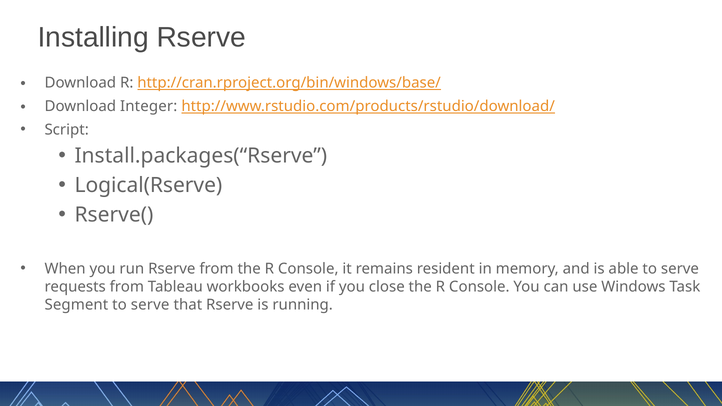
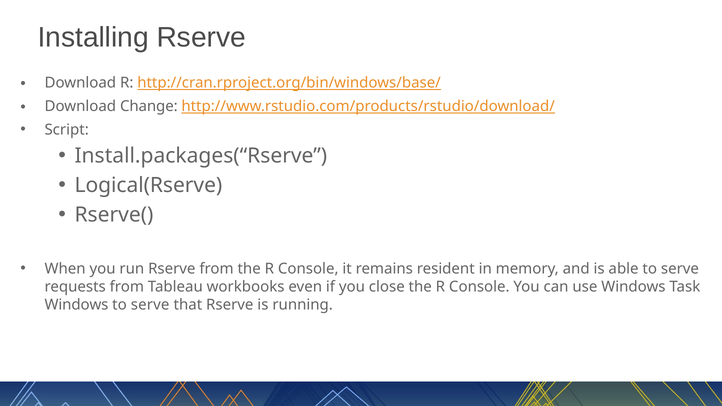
Integer: Integer -> Change (149, 106)
Segment: Segment -> Windows (76, 305)
